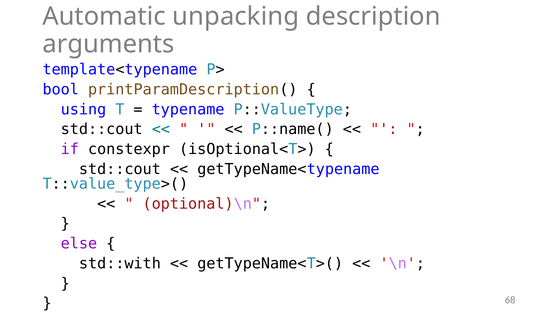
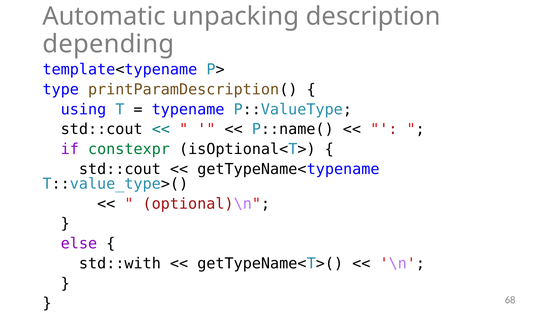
arguments: arguments -> depending (108, 44)
bool: bool -> type (61, 89)
constexpr colour: black -> green (129, 149)
